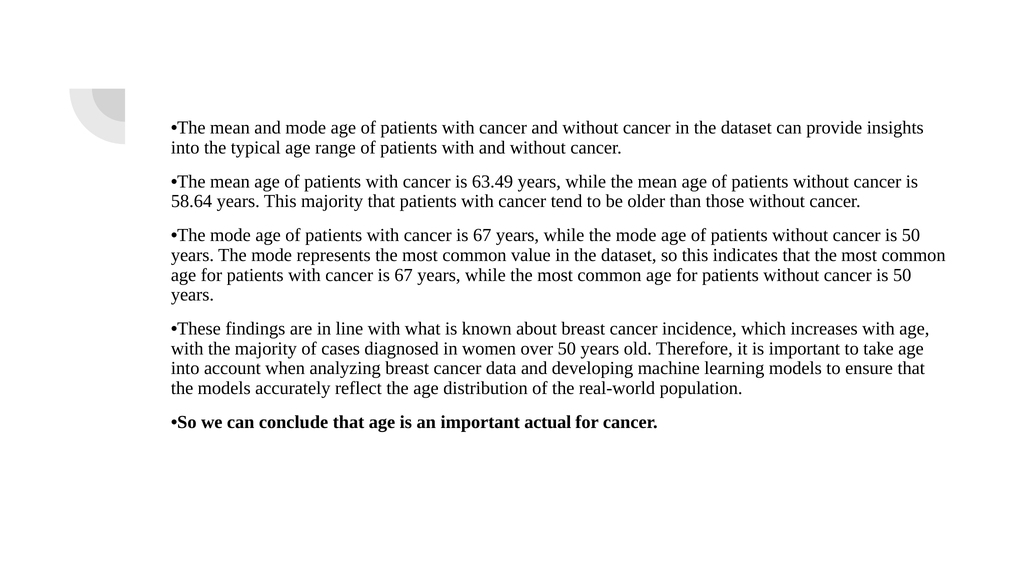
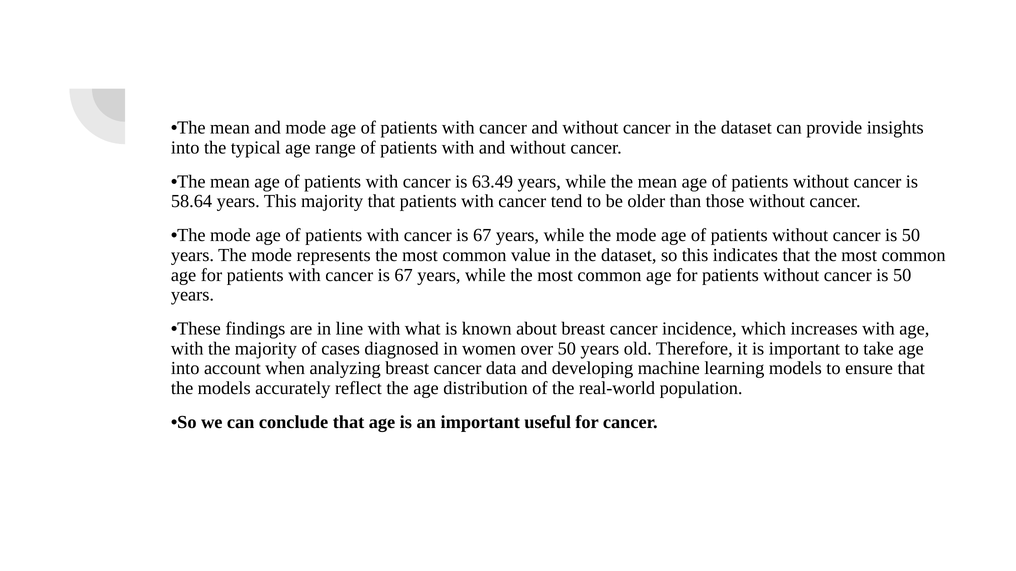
actual: actual -> useful (548, 423)
